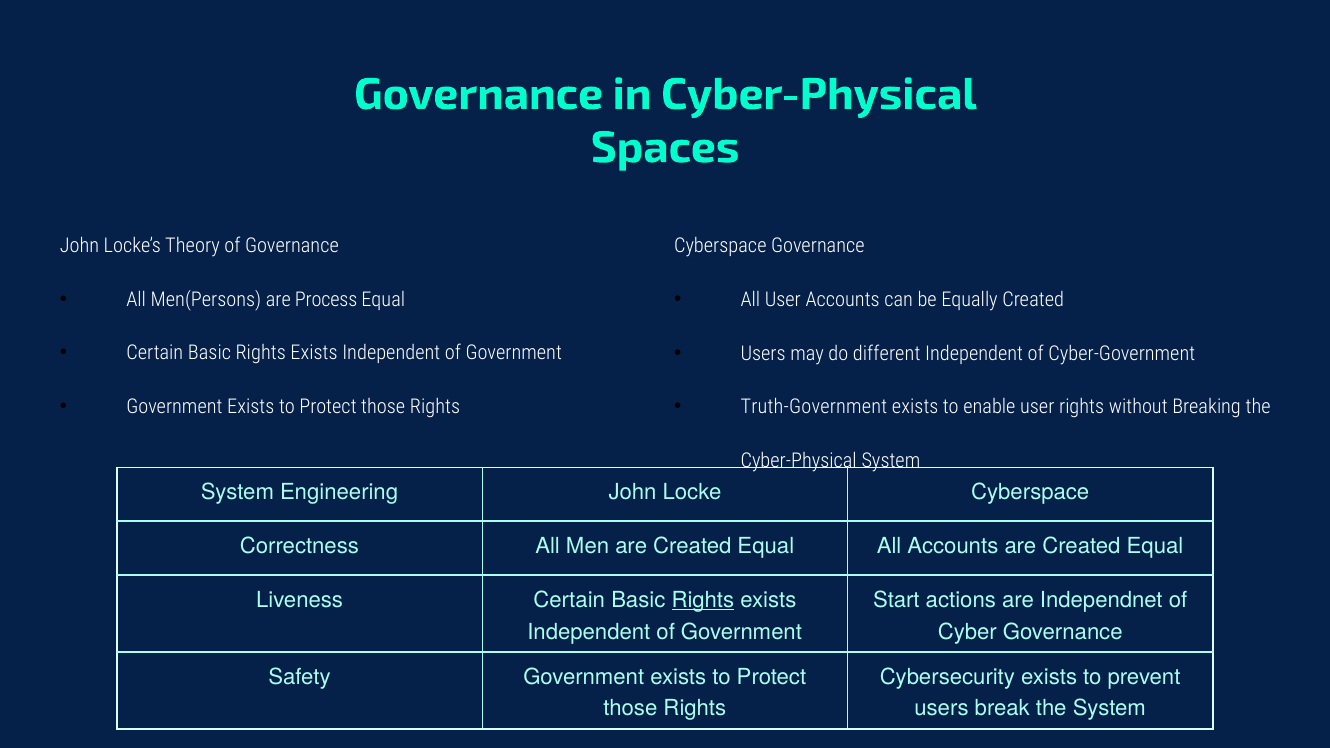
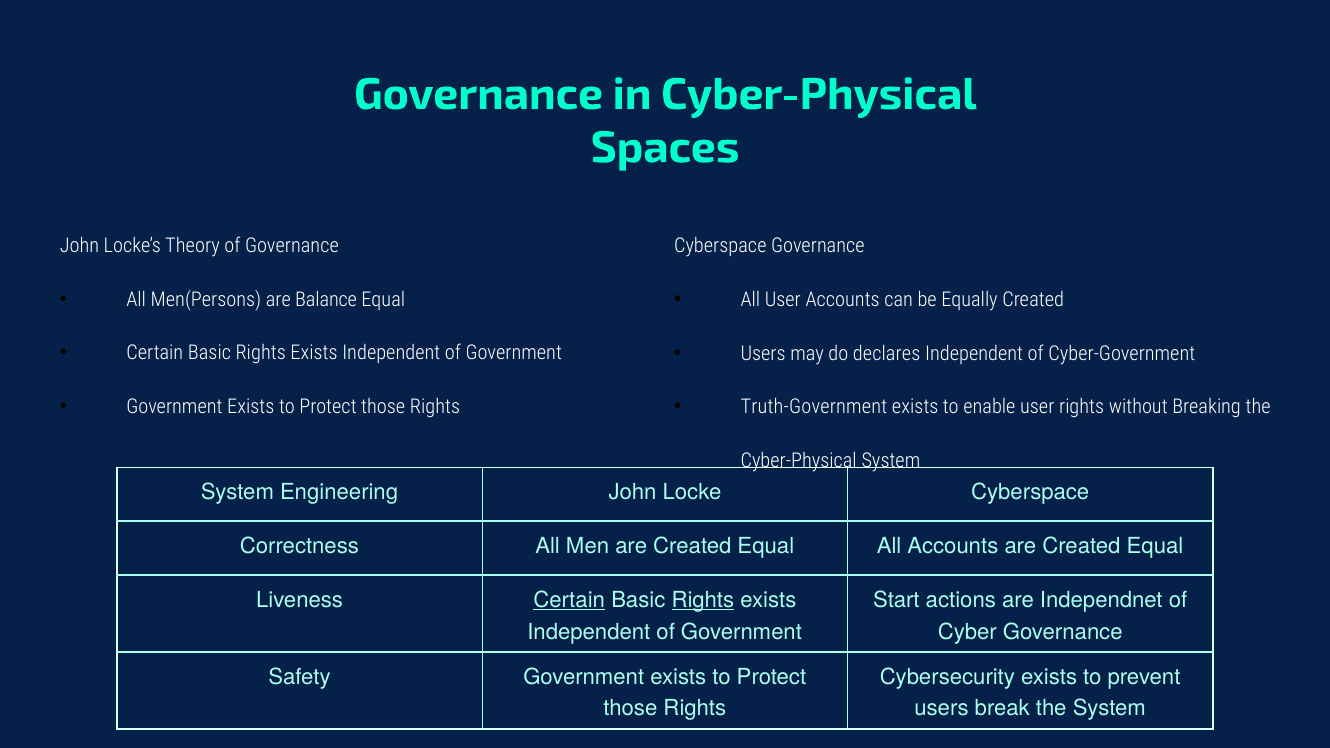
Process: Process -> Balance (326, 300)
different: different -> declares (887, 354)
Certain underline: none -> present (569, 600)
